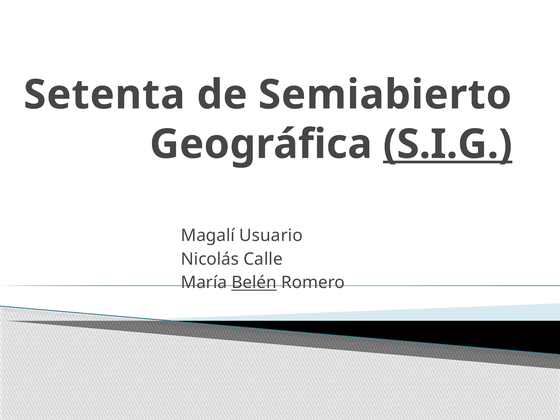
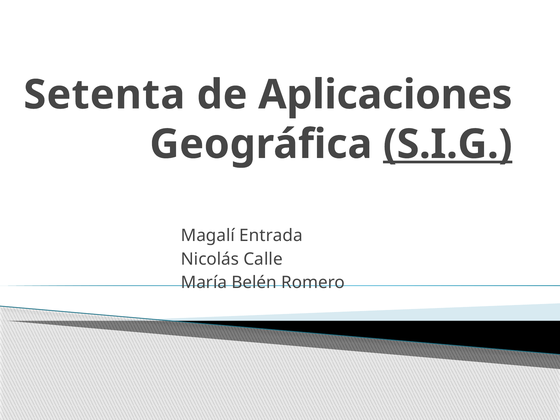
Semiabierto: Semiabierto -> Aplicaciones (385, 95)
Usuario: Usuario -> Entrada (271, 235)
Belén underline: present -> none (254, 283)
